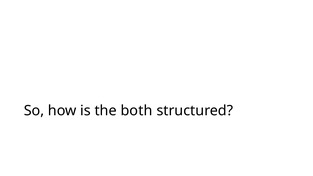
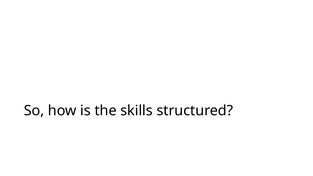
both: both -> skills (137, 111)
